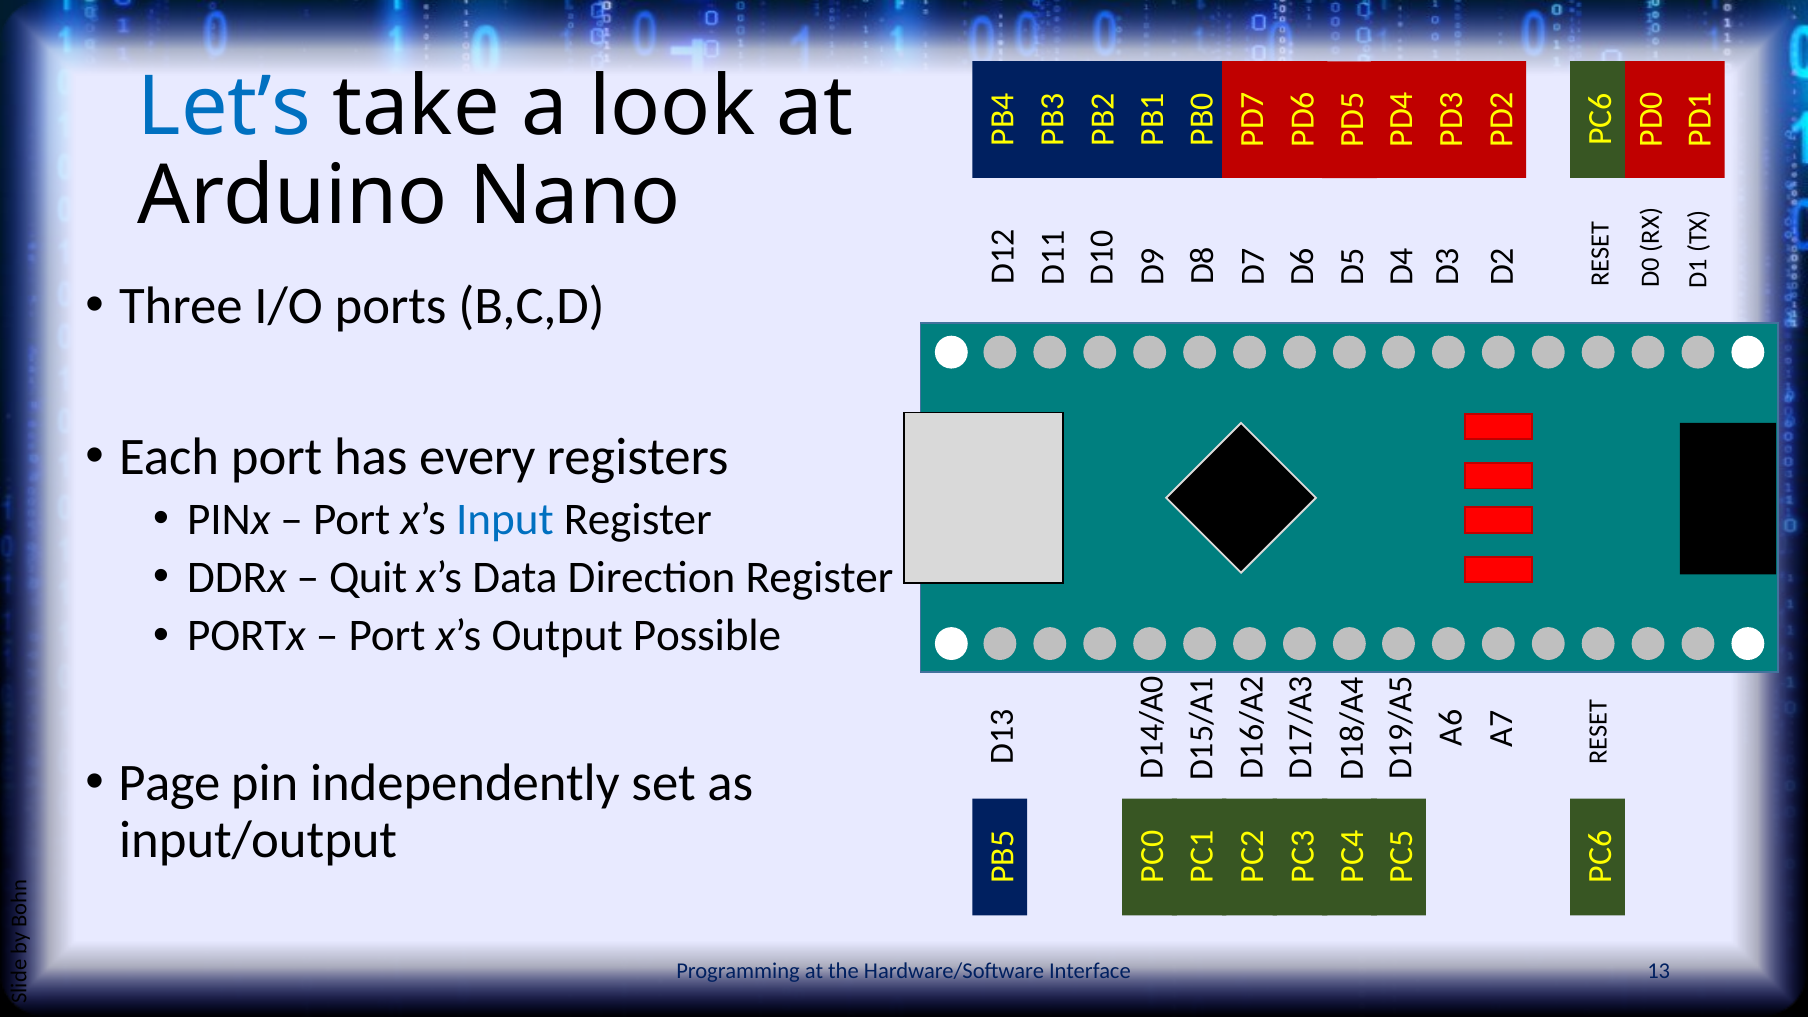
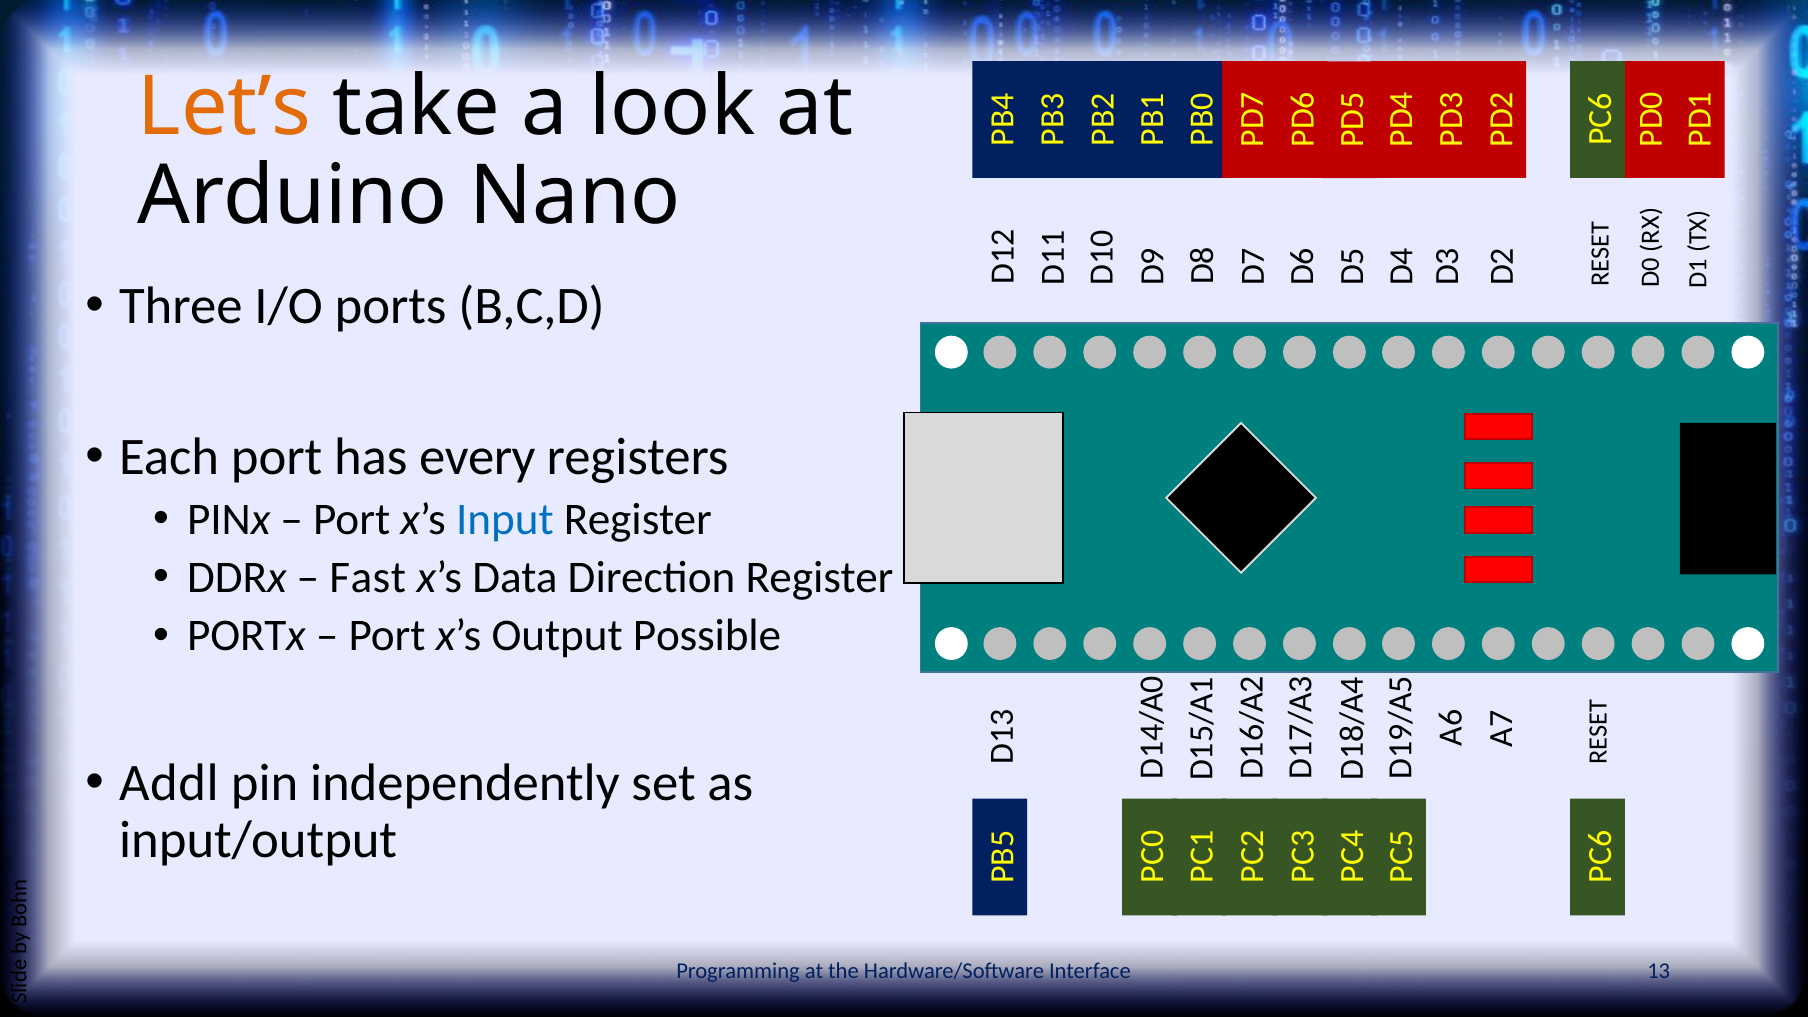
Let’s colour: blue -> orange (225, 107)
Quit: Quit -> Fast (368, 578)
Page: Page -> Addl (169, 783)
